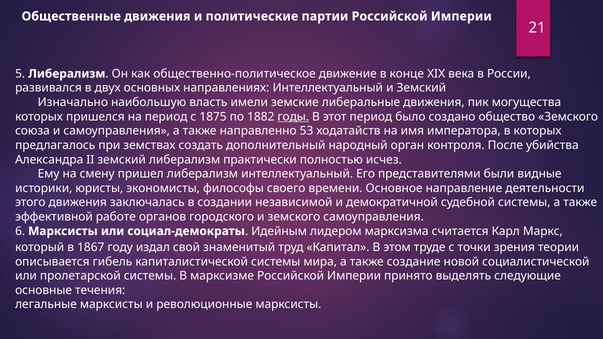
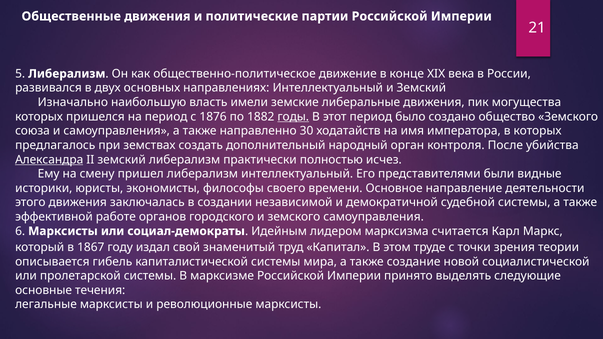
1875: 1875 -> 1876 (213, 117)
53: 53 -> 30 (307, 131)
Александра underline: none -> present (49, 160)
